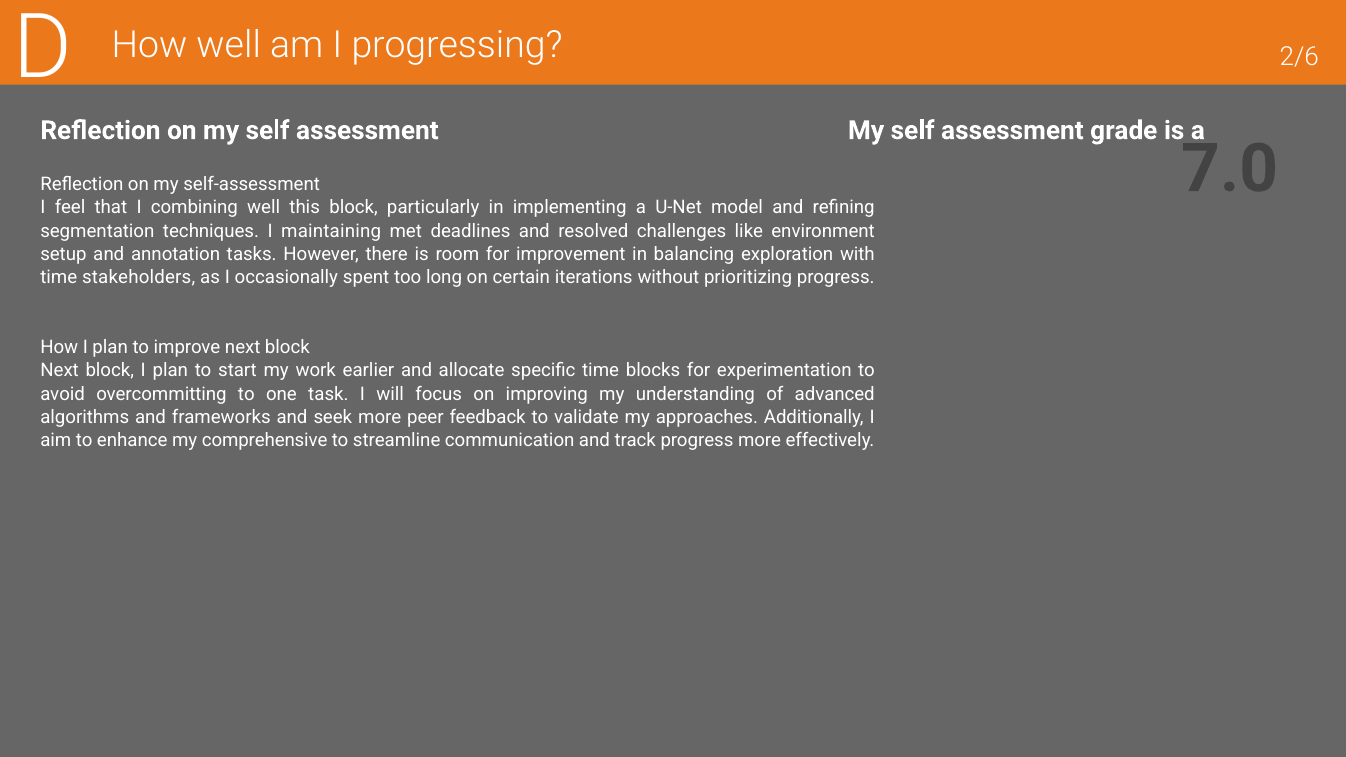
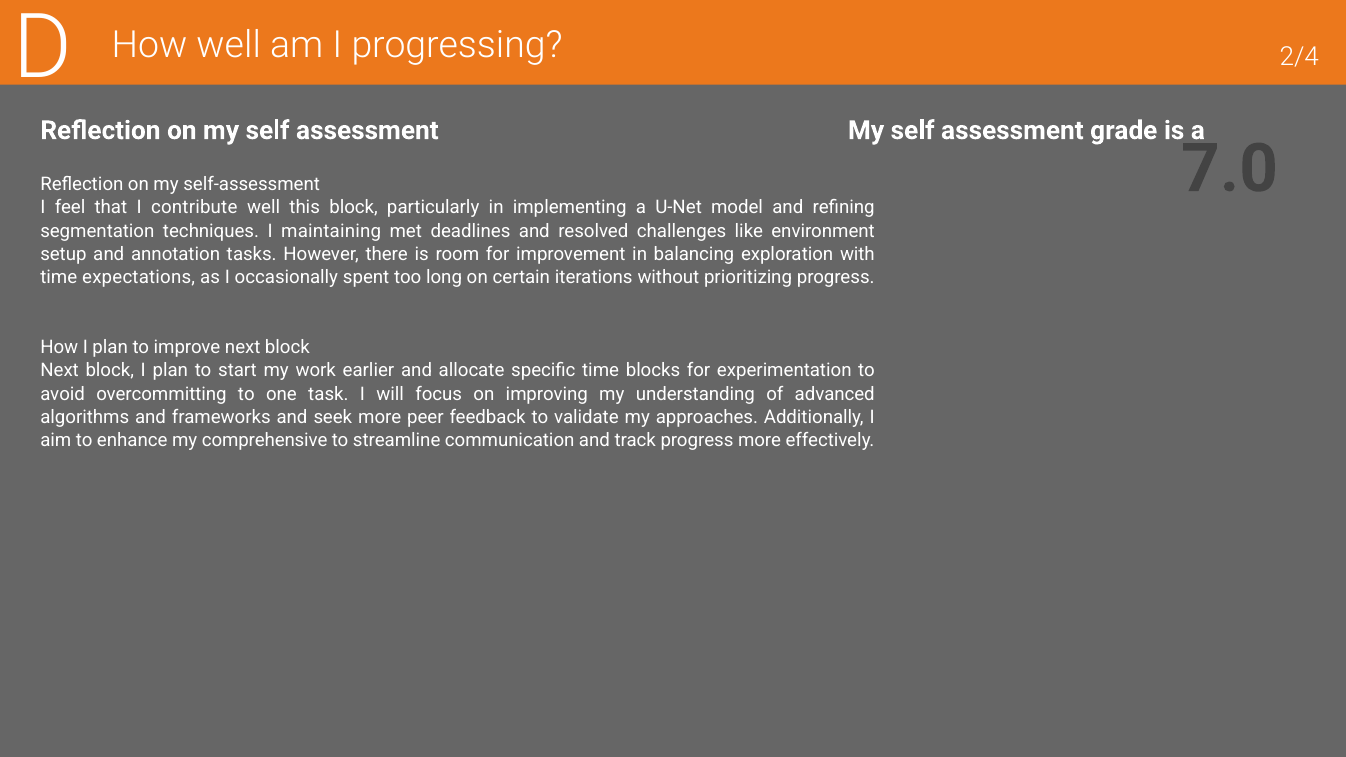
2/6: 2/6 -> 2/4 (1299, 57)
combining: combining -> contribute (194, 208)
stakeholders: stakeholders -> expectations (139, 278)
